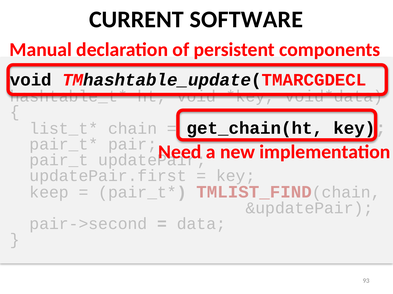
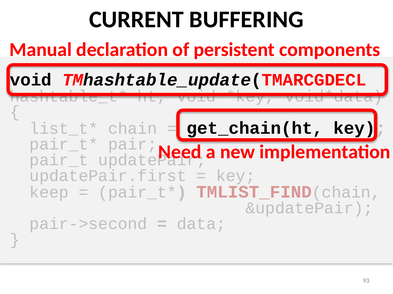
SOFTWARE: SOFTWARE -> BUFFERING (246, 20)
